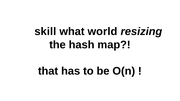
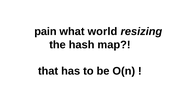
skill: skill -> pain (46, 32)
